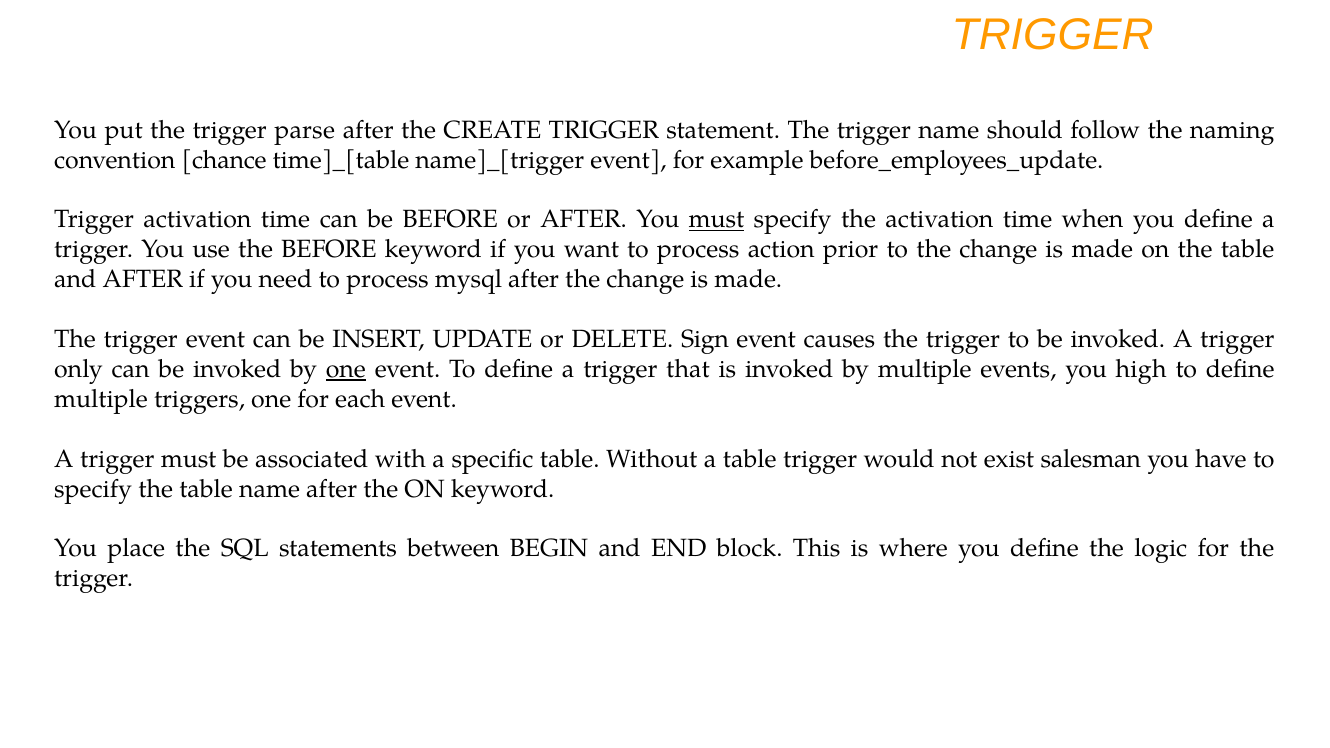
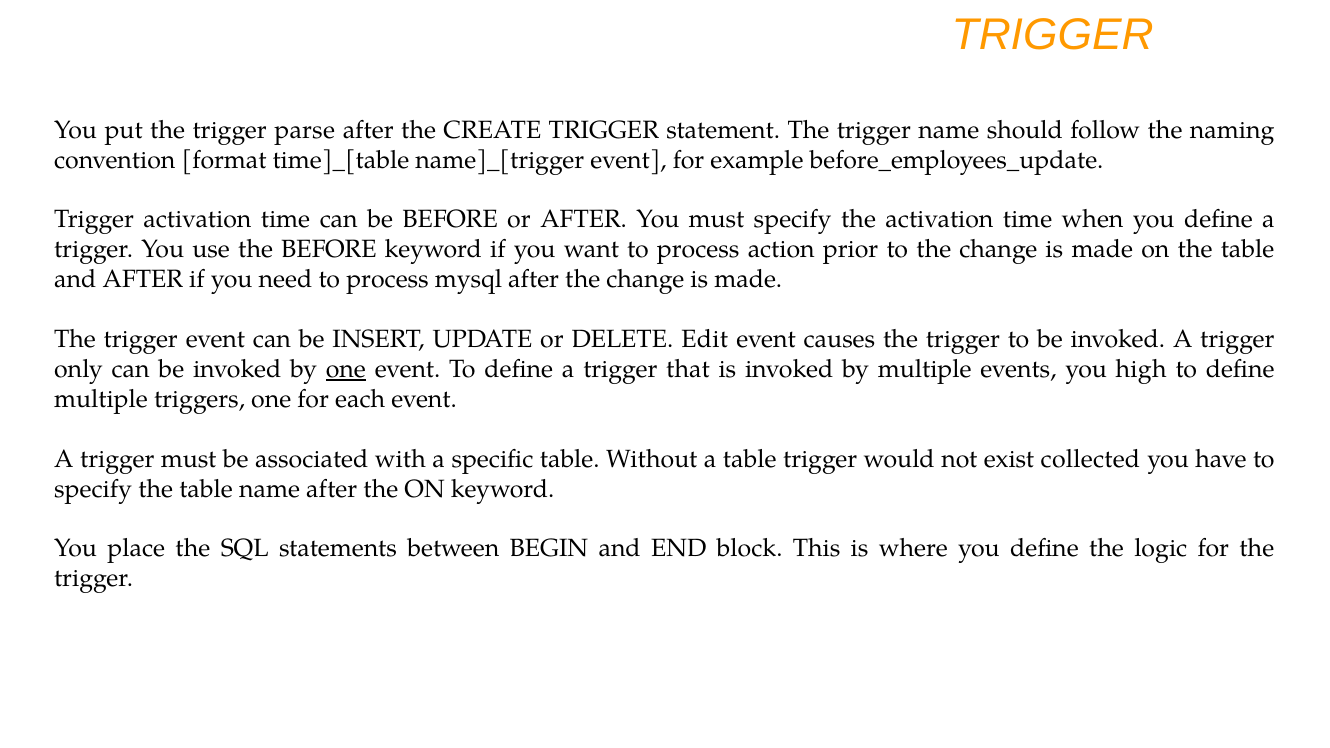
chance: chance -> format (224, 160)
must underline: present -> none (717, 220)
Sign: Sign -> Edit (705, 339)
salesman: salesman -> collected (1090, 459)
